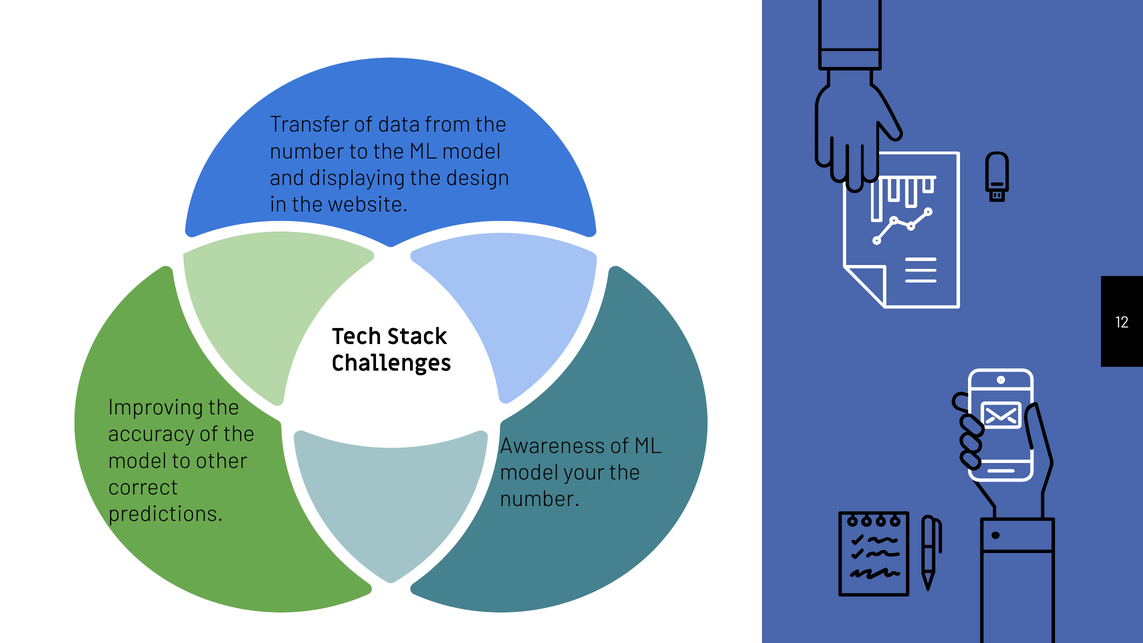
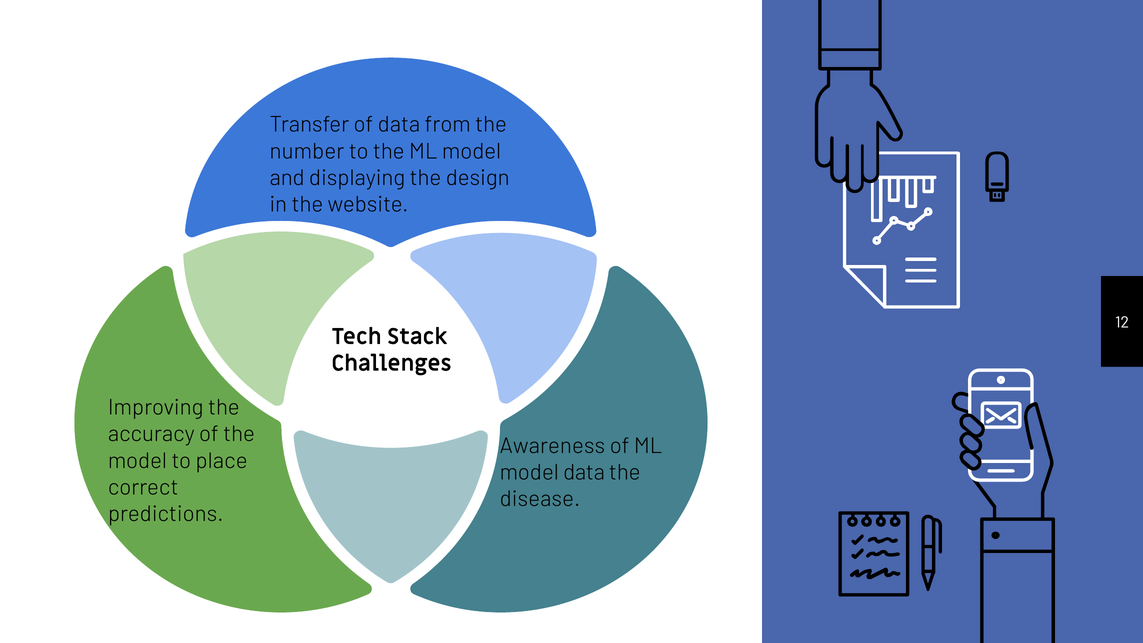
other: other -> place (222, 461)
model your: your -> data (584, 472)
number: number -> disease (540, 499)
